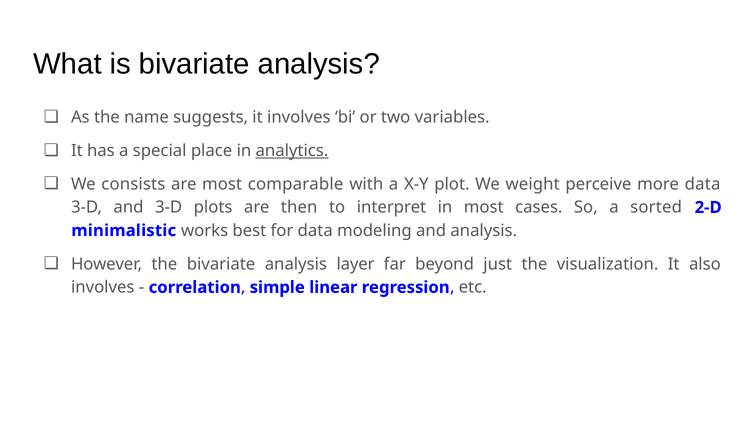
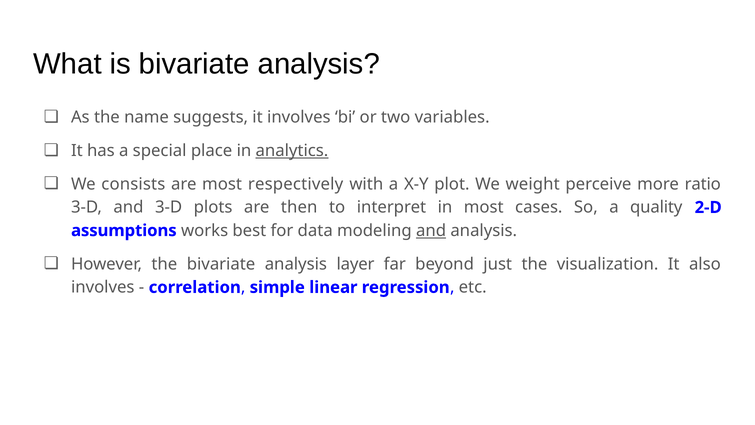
comparable: comparable -> respectively (296, 184)
more data: data -> ratio (703, 184)
sorted: sorted -> quality (656, 207)
minimalistic: minimalistic -> assumptions (124, 230)
and underline: none -> present (431, 230)
